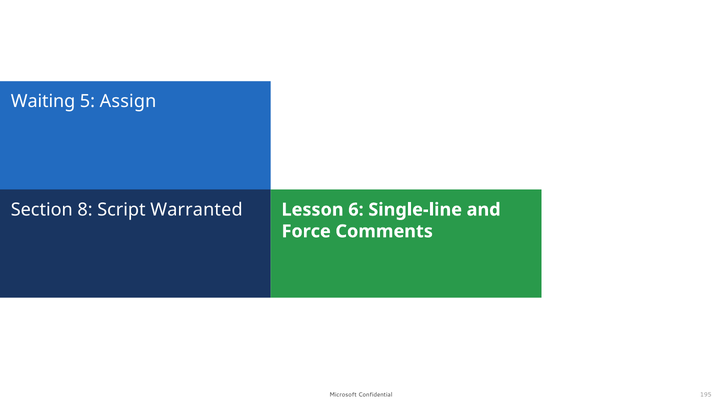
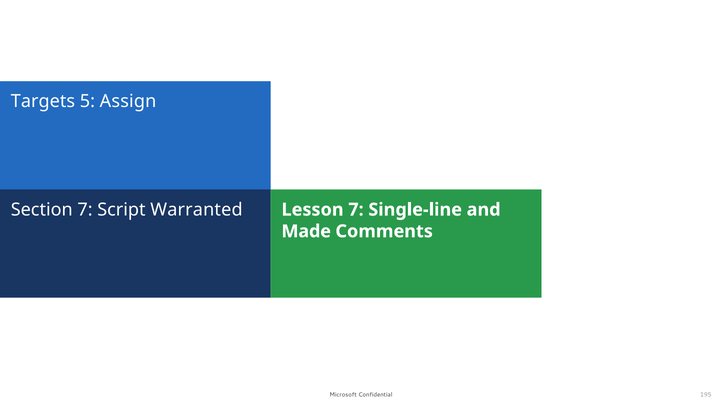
Waiting: Waiting -> Targets (43, 101)
Section 8: 8 -> 7 (85, 210)
Lesson 6: 6 -> 7 (356, 210)
Force: Force -> Made (306, 231)
